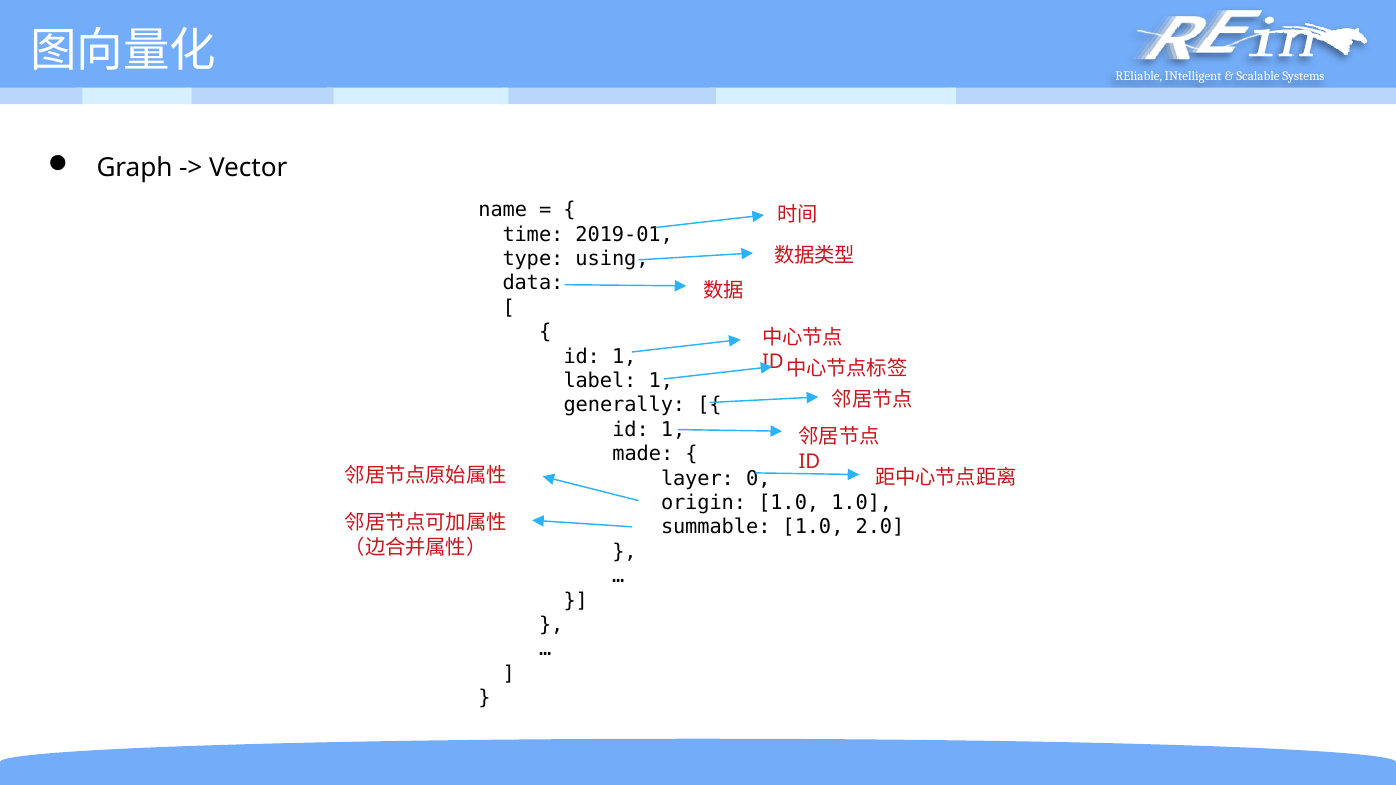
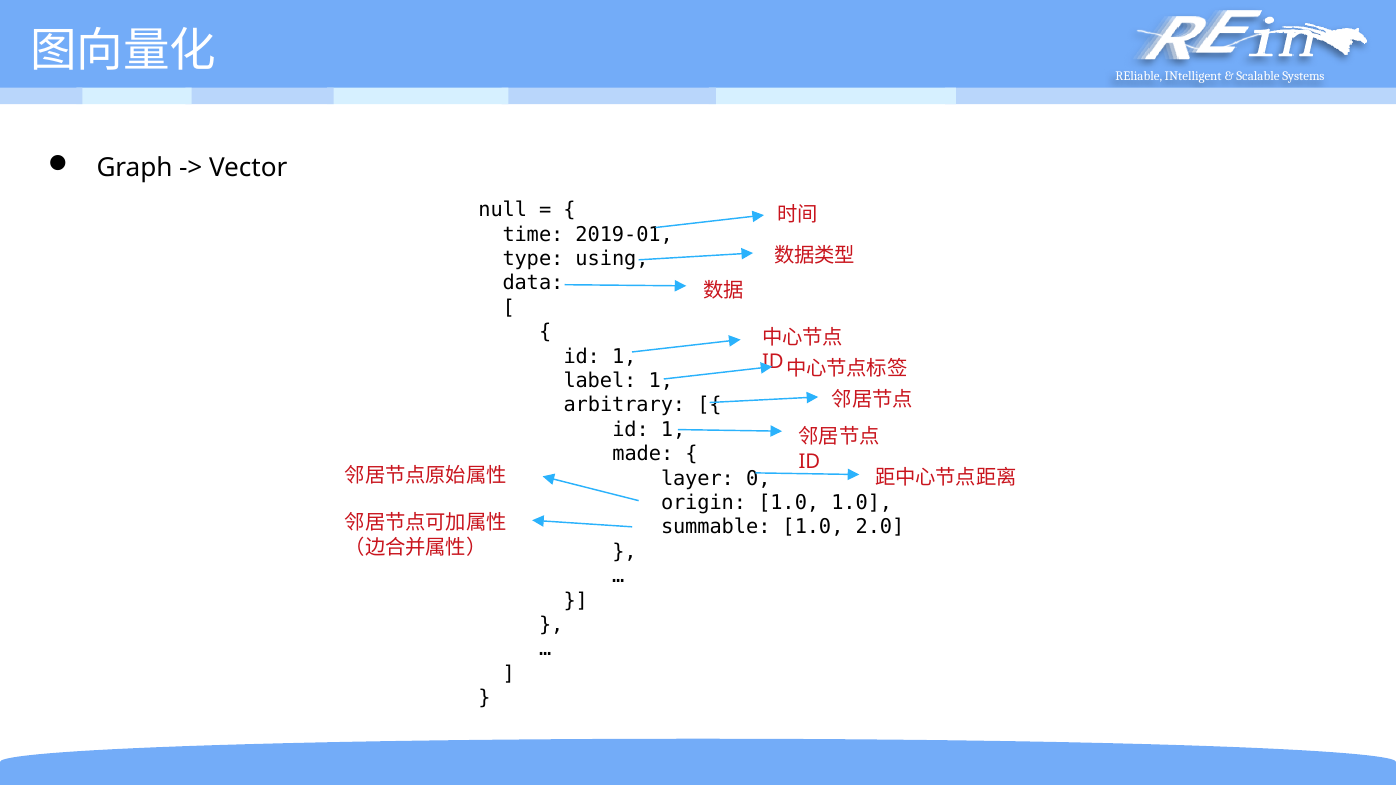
name: name -> null (503, 210)
generally: generally -> arbitrary (624, 405)
